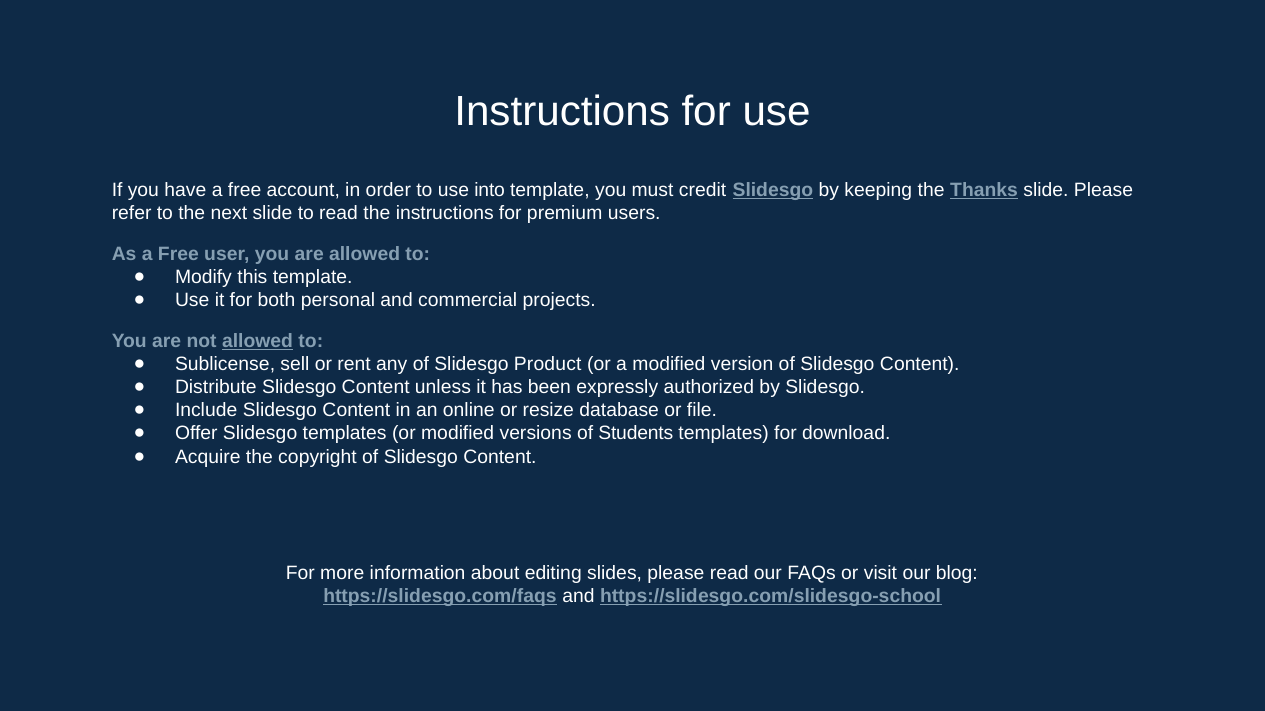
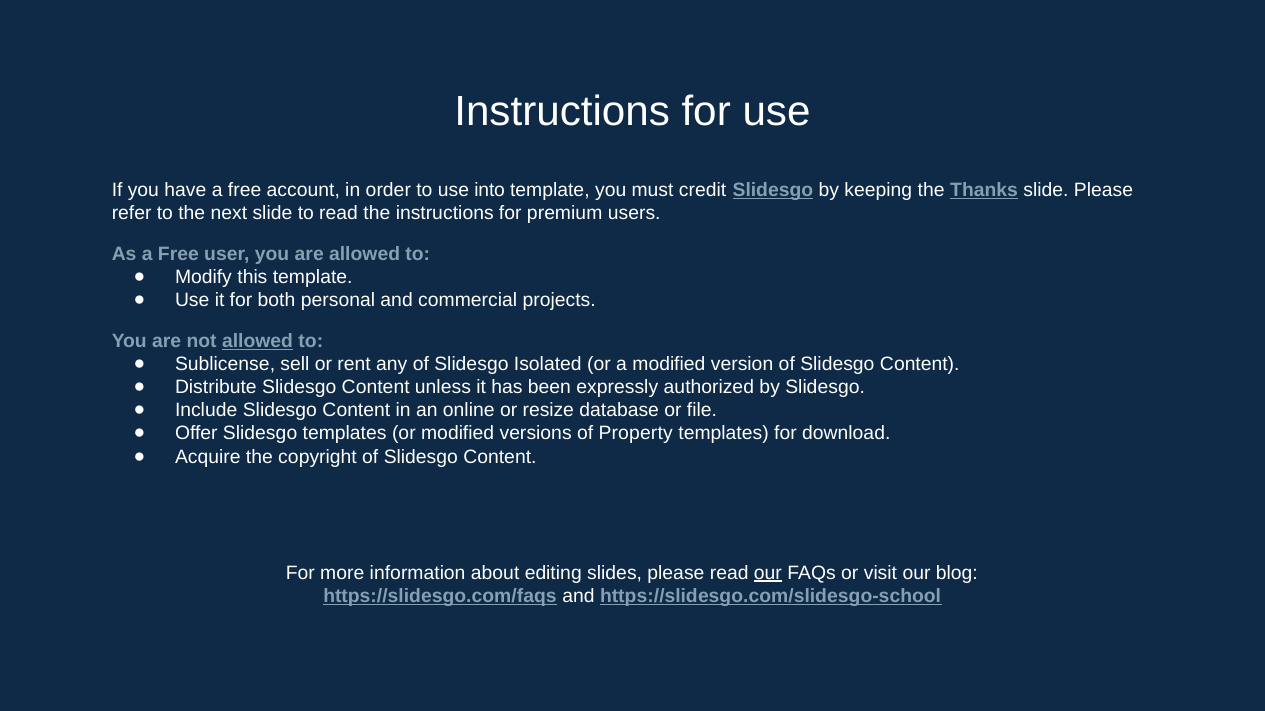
Product: Product -> Isolated (548, 364)
Students: Students -> Property (636, 434)
our underline: none -> present (768, 573)
